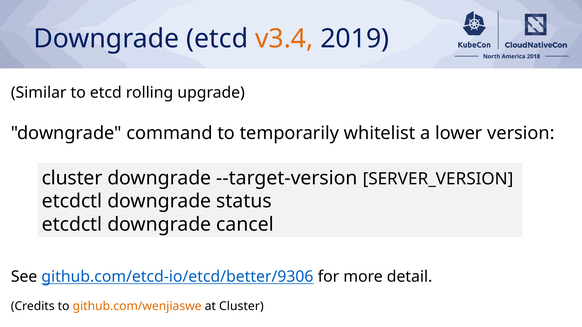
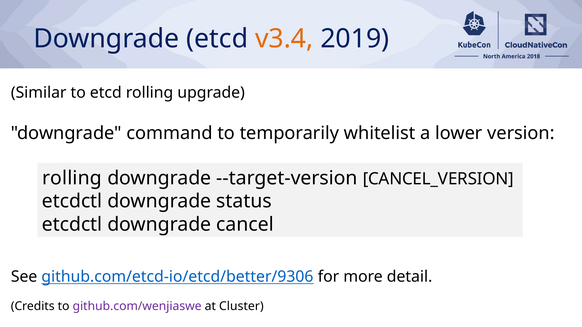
cluster: cluster -> rolling (72, 178)
SERVER_VERSION: SERVER_VERSION -> CANCEL_VERSION (438, 179)
github.com/wenjiaswe colour: orange -> purple (137, 306)
